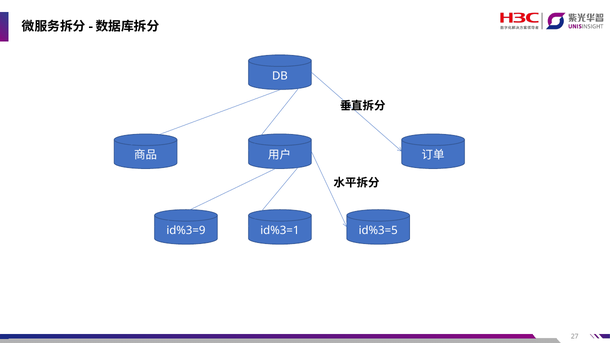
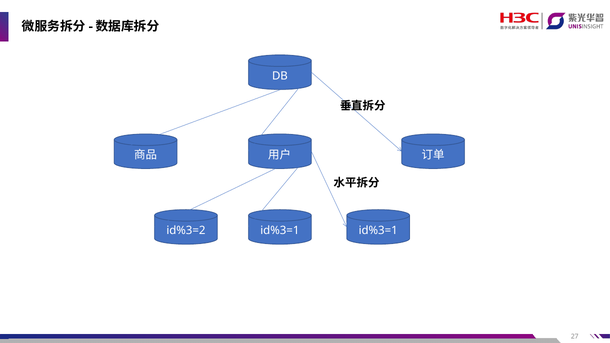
id%3=9: id%3=9 -> id%3=2 (186, 231)
id%3=1 id%3=5: id%3=5 -> id%3=1 (378, 231)
